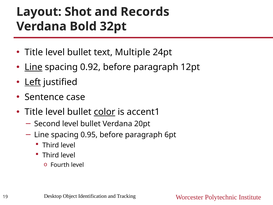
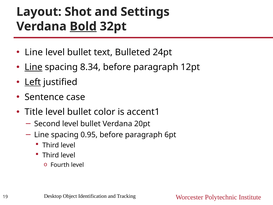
Records: Records -> Settings (145, 12)
Bold underline: none -> present (83, 26)
Title: Title -> Line (34, 52)
Multiple: Multiple -> Bulleted (133, 52)
0.92: 0.92 -> 8.34 (90, 67)
color underline: present -> none (105, 112)
